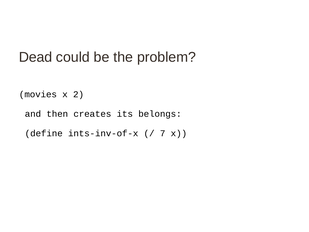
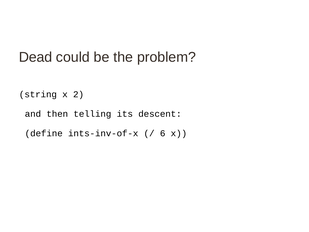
movies: movies -> string (38, 94)
creates: creates -> telling (92, 114)
belongs: belongs -> descent (160, 114)
7: 7 -> 6 (163, 133)
